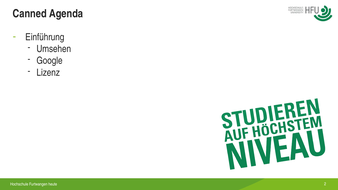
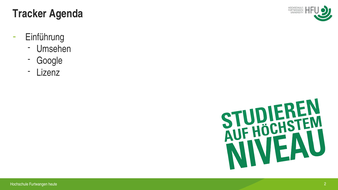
Canned: Canned -> Tracker (30, 14)
